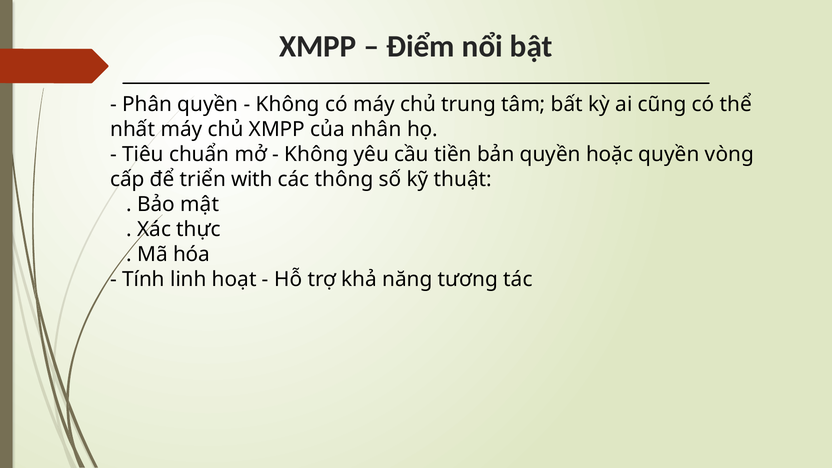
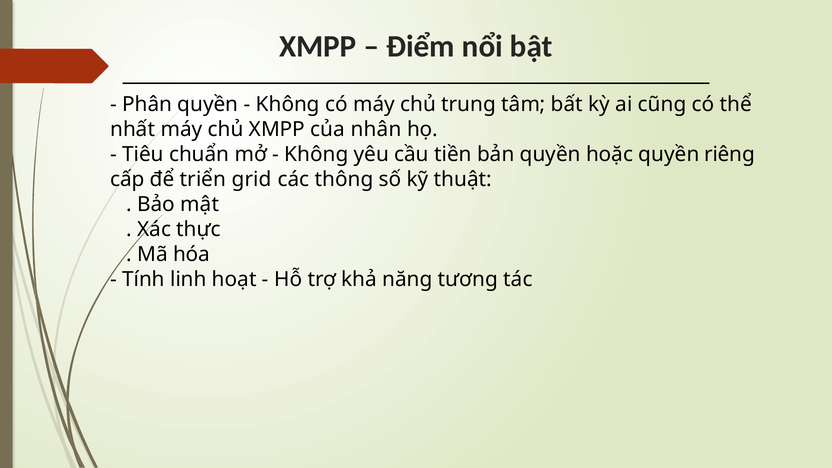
vòng: vòng -> riêng (730, 154)
with: with -> grid (252, 179)
